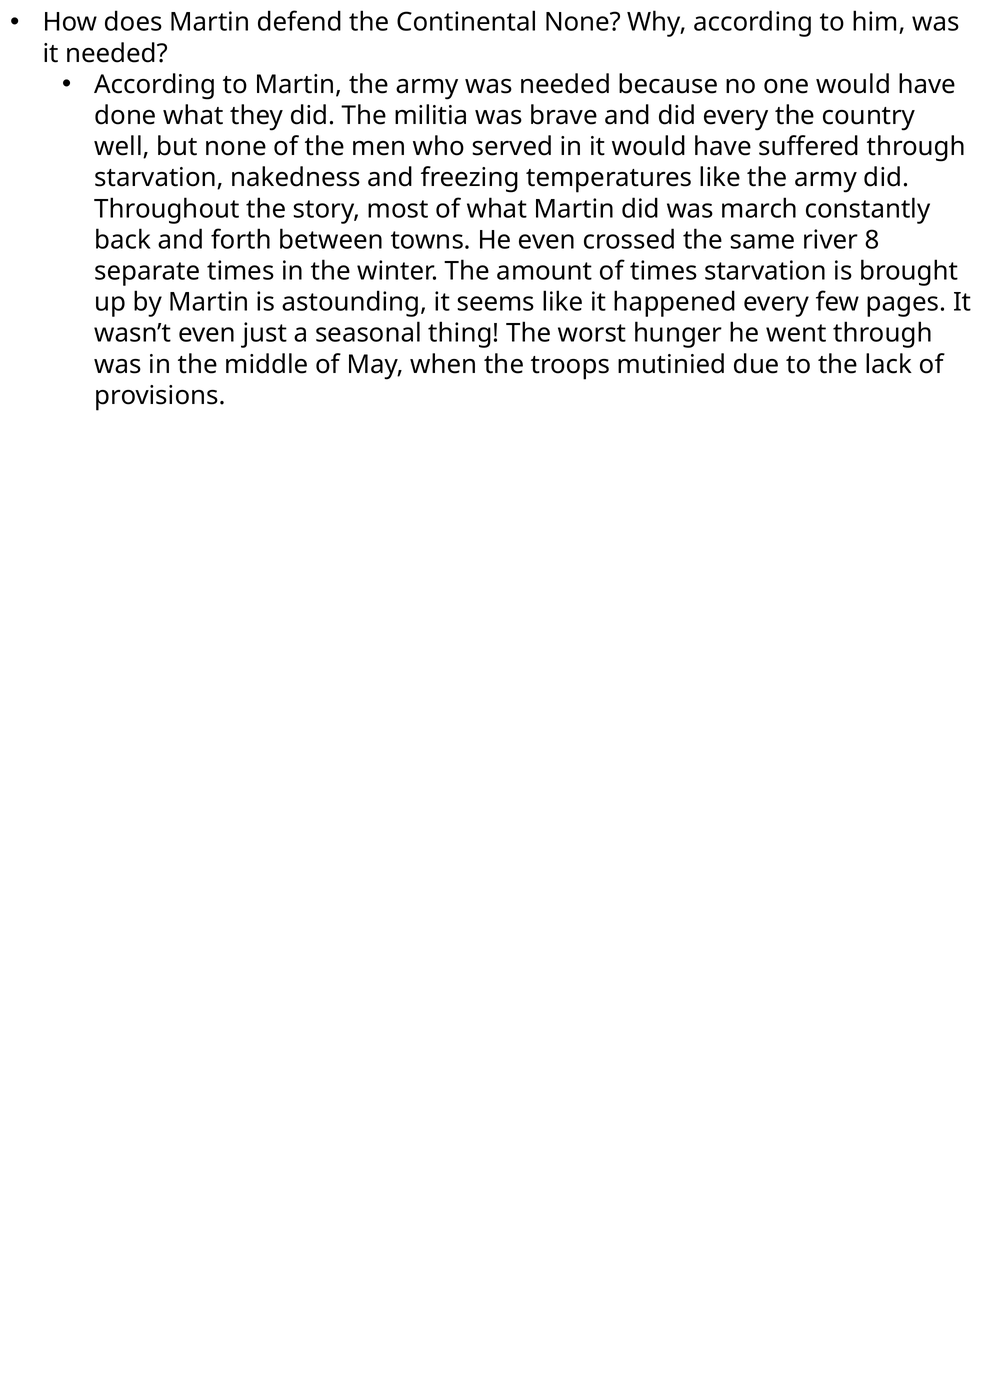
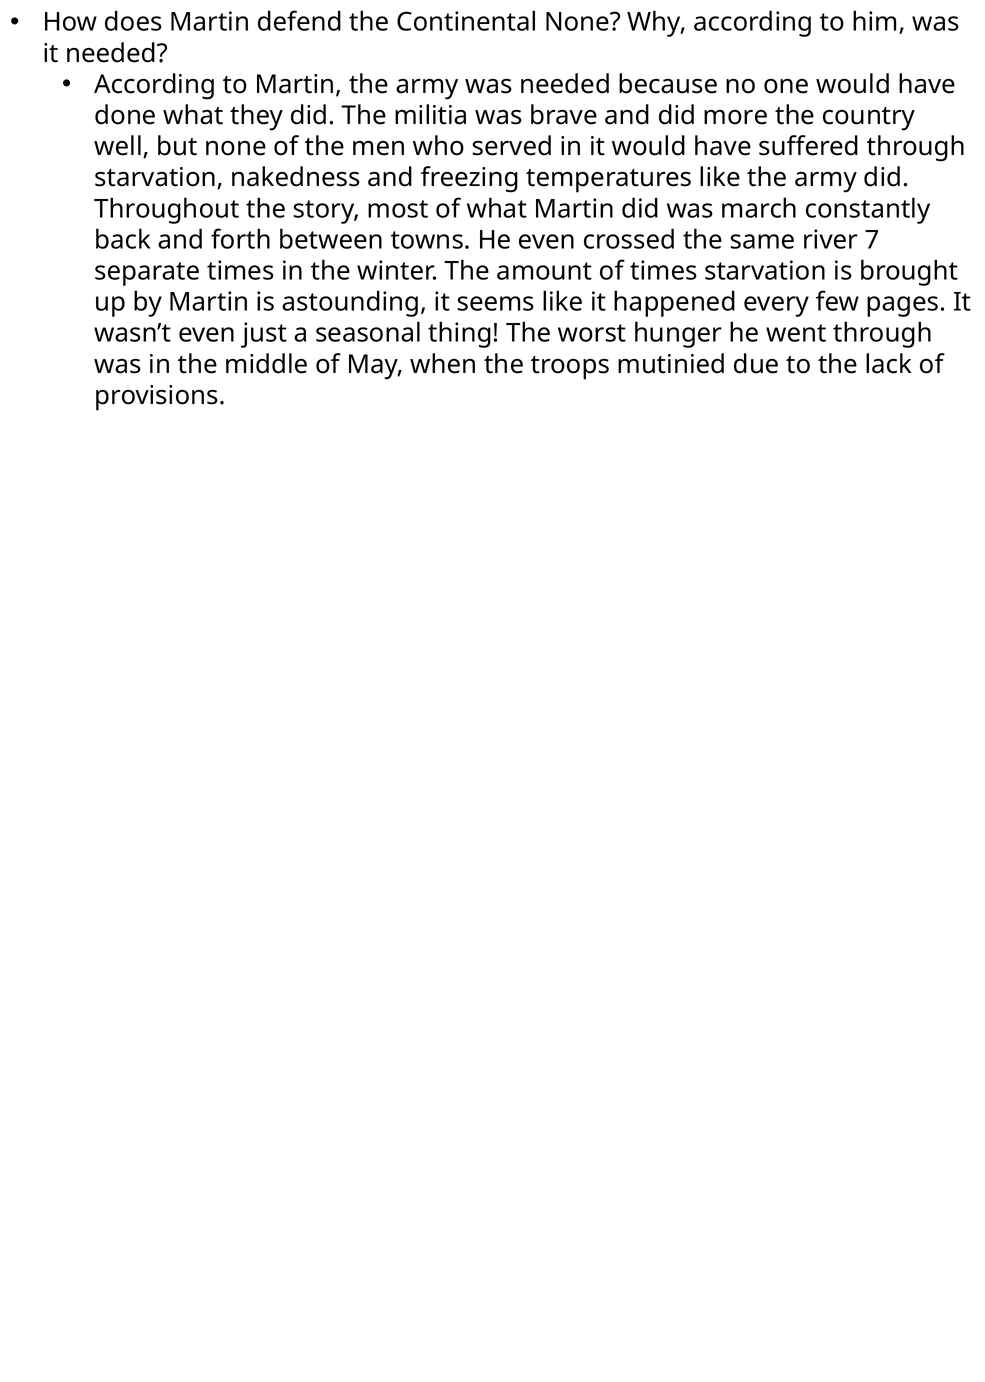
did every: every -> more (736, 116)
8: 8 -> 7 (872, 240)
